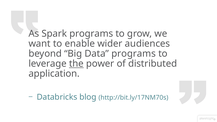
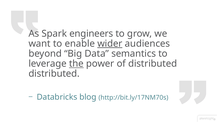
Spark programs: programs -> engineers (91, 34)
wider underline: none -> present (110, 44)
Data programs: programs -> semantics (134, 54)
application: application -> distributed (54, 74)
